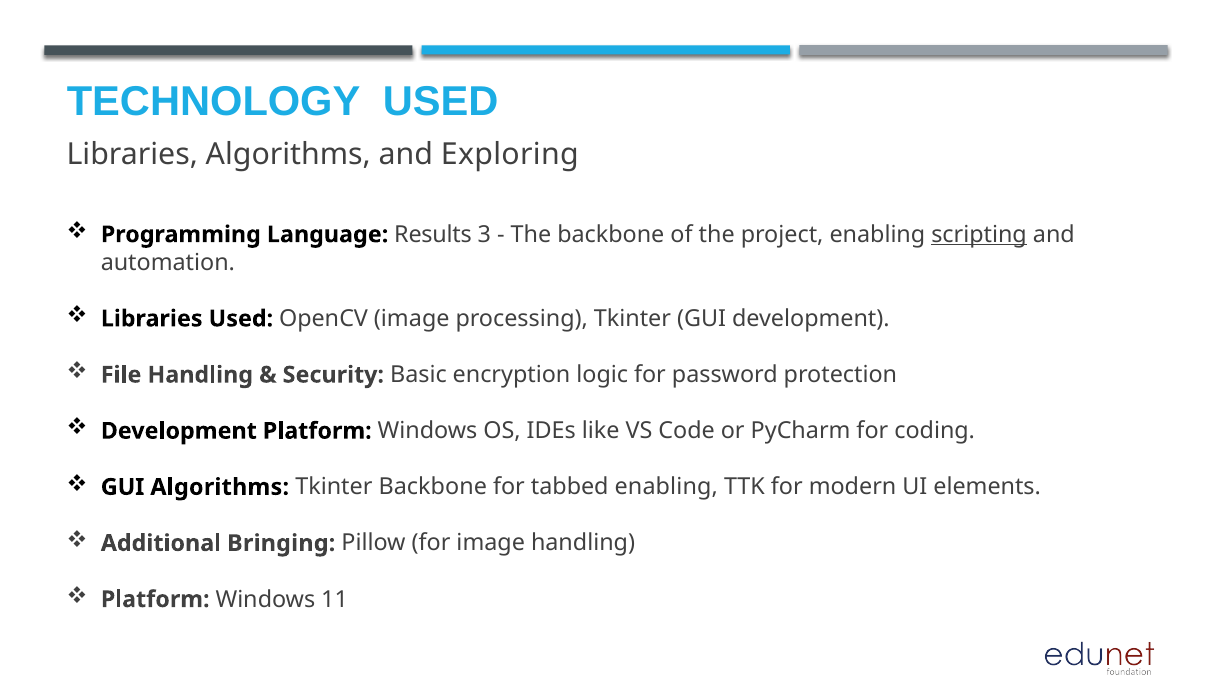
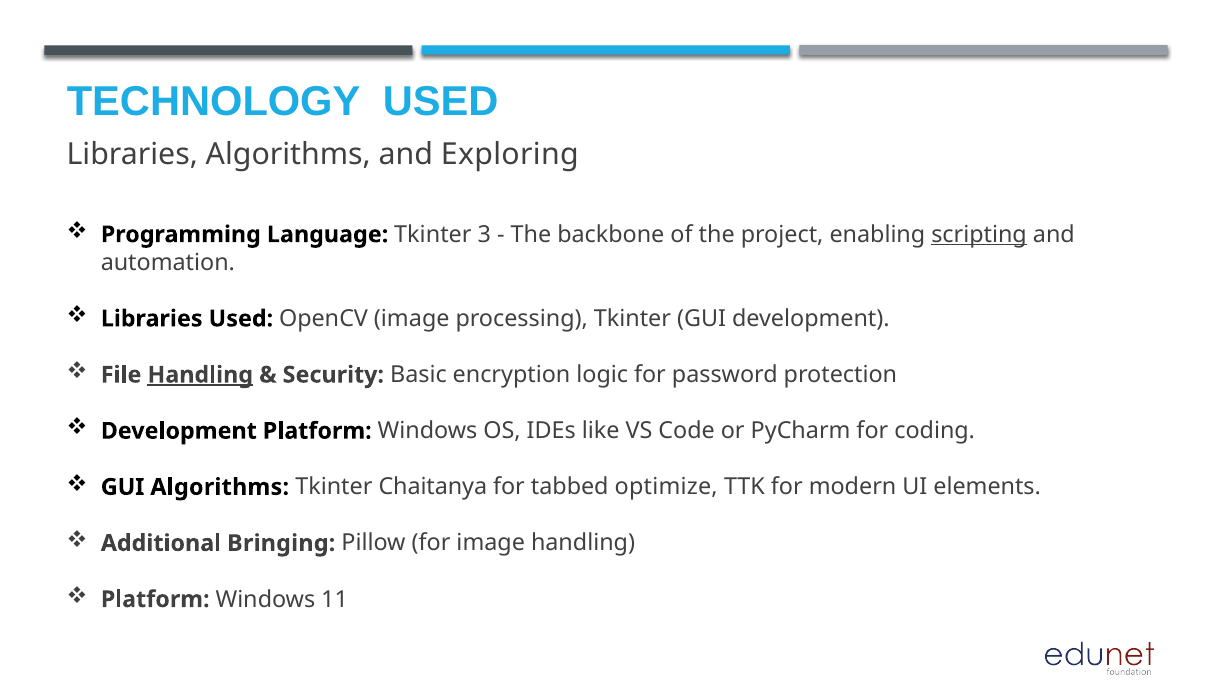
Language Results: Results -> Tkinter (433, 234)
Handling underline: none -> present (200, 375)
Tkinter Backbone: Backbone -> Chaitanya (433, 487)
tabbed enabling: enabling -> optimize (666, 487)
